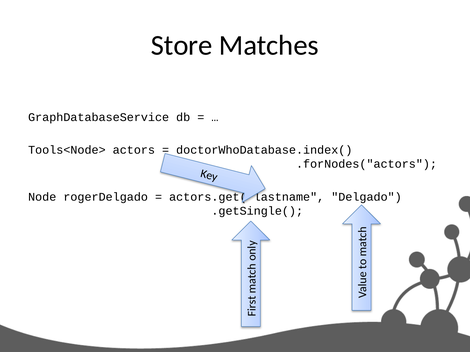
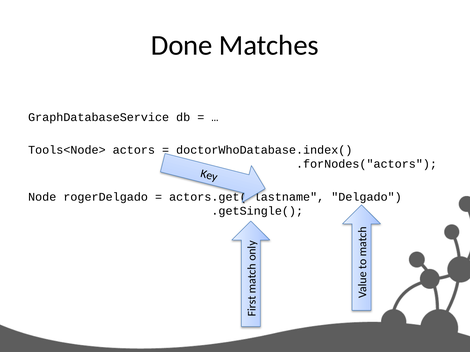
Store: Store -> Done (182, 45)
